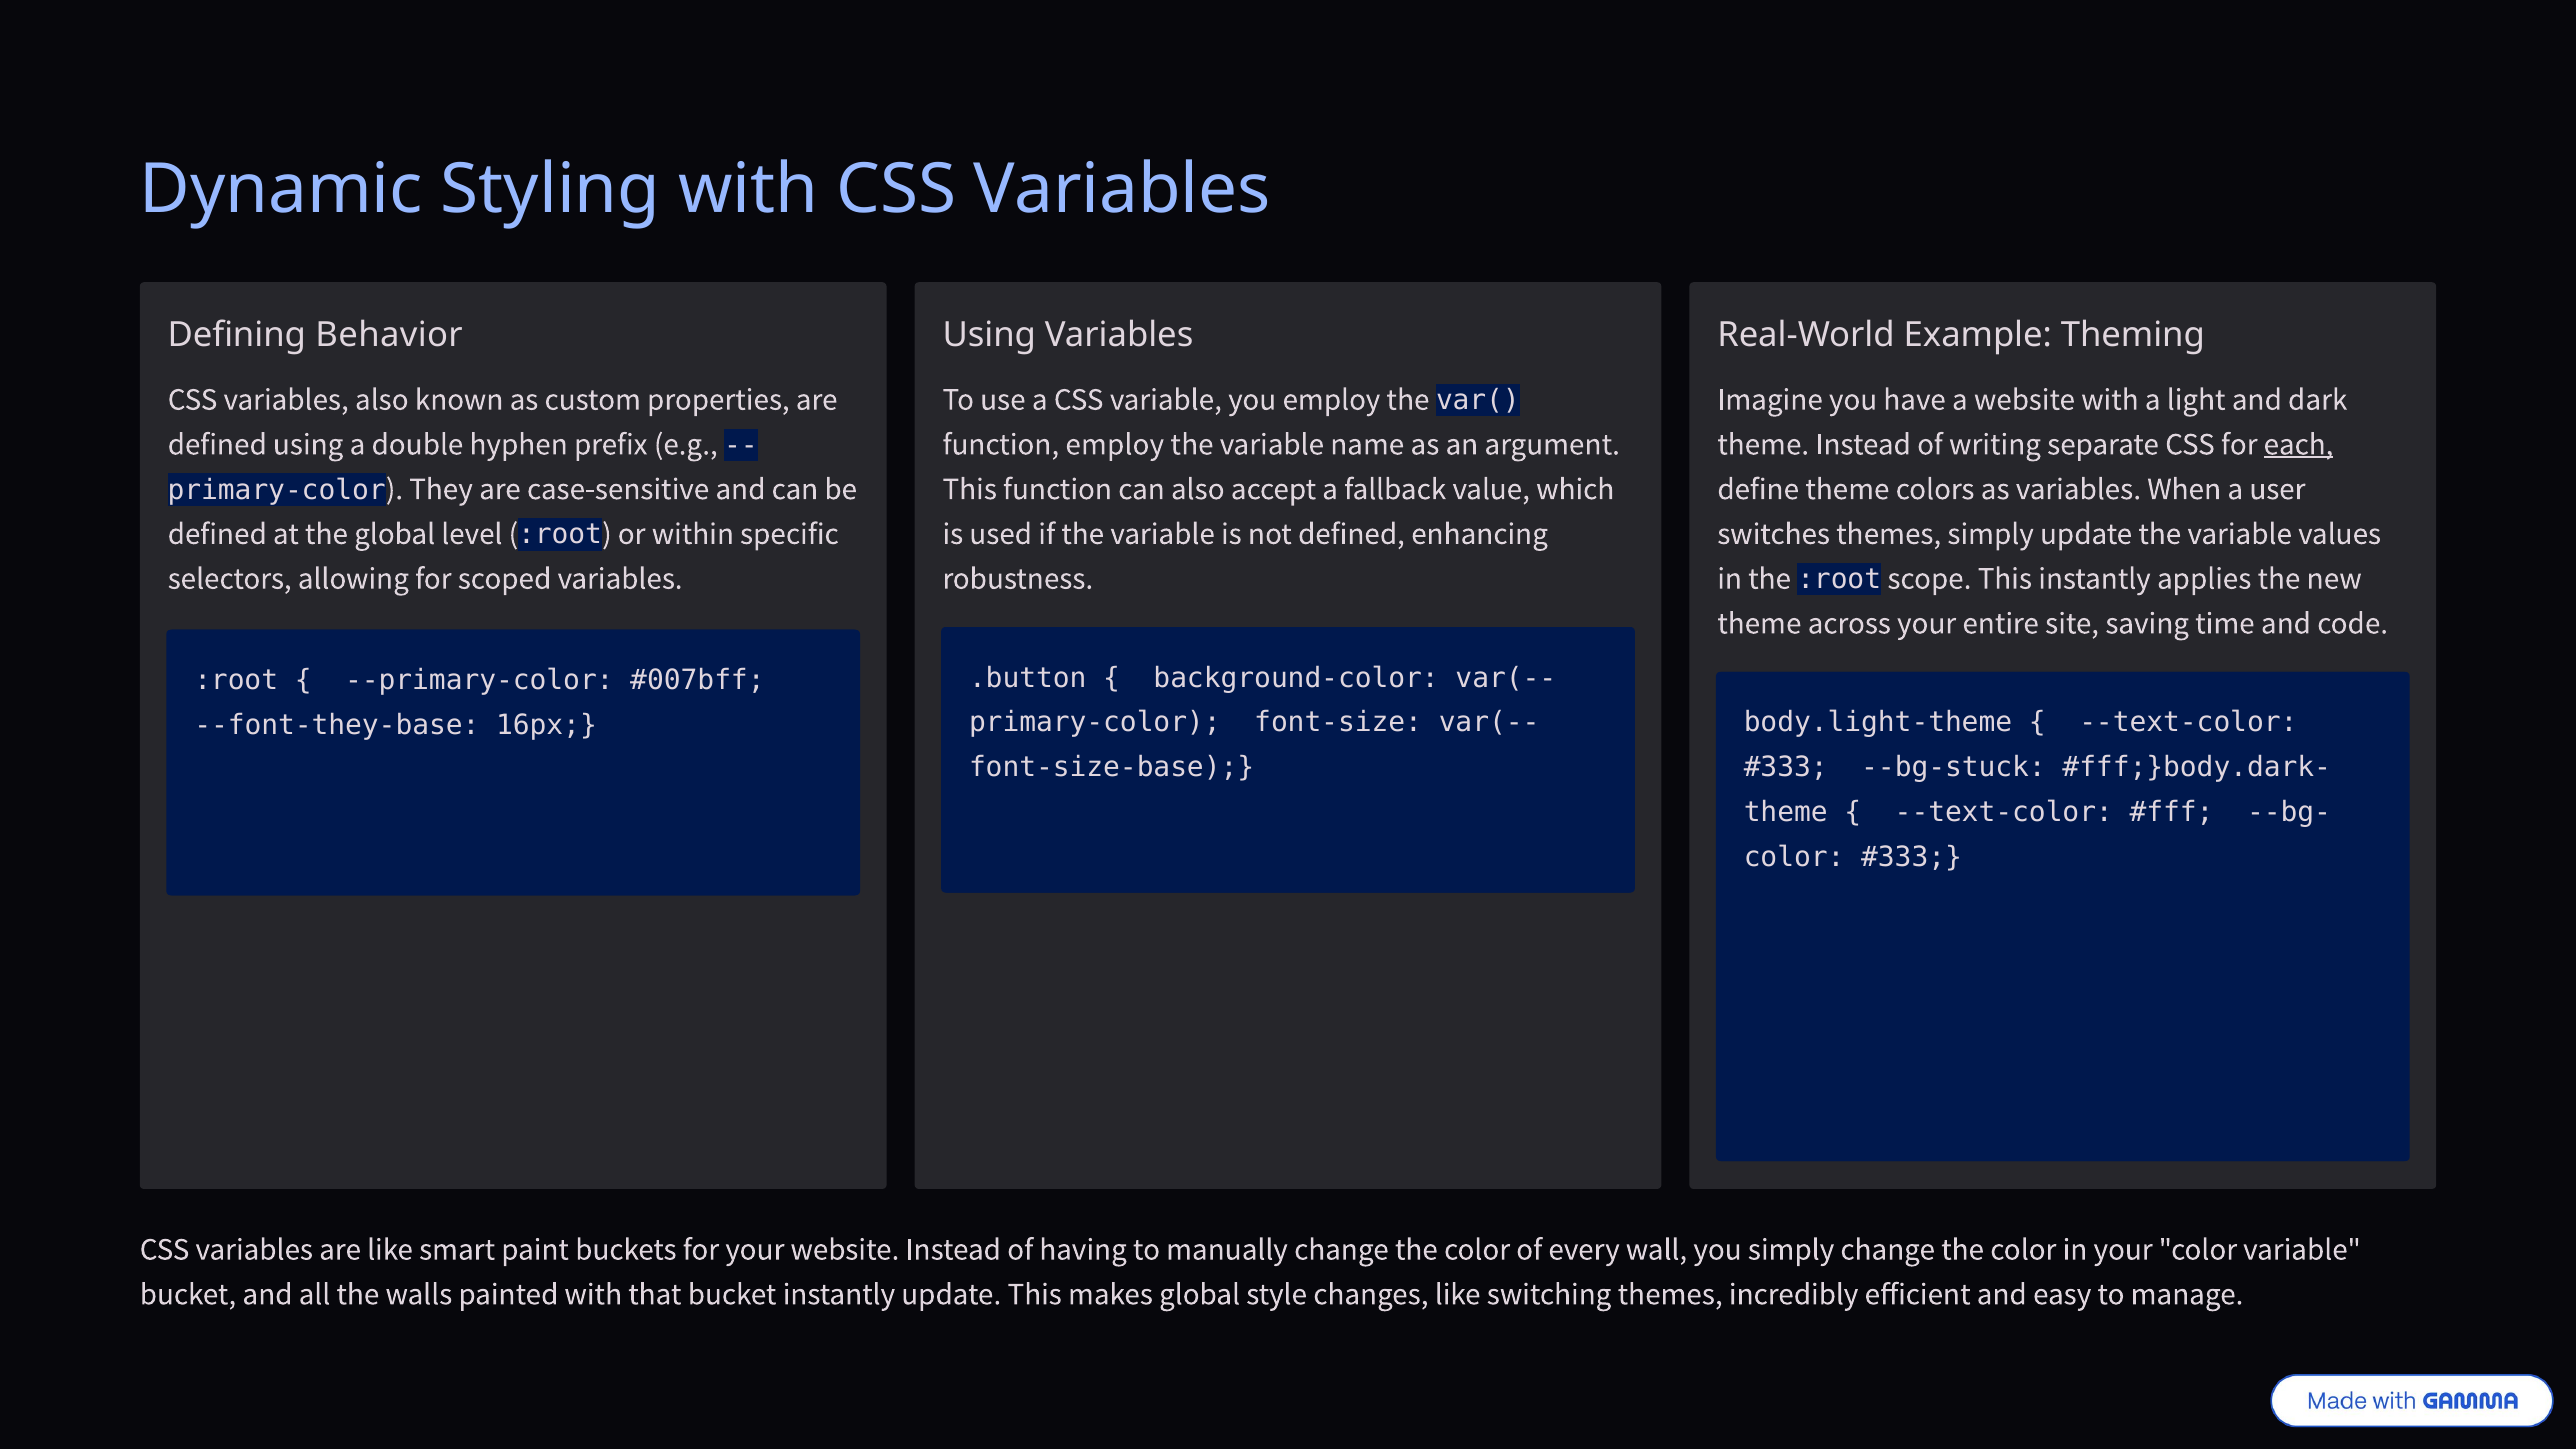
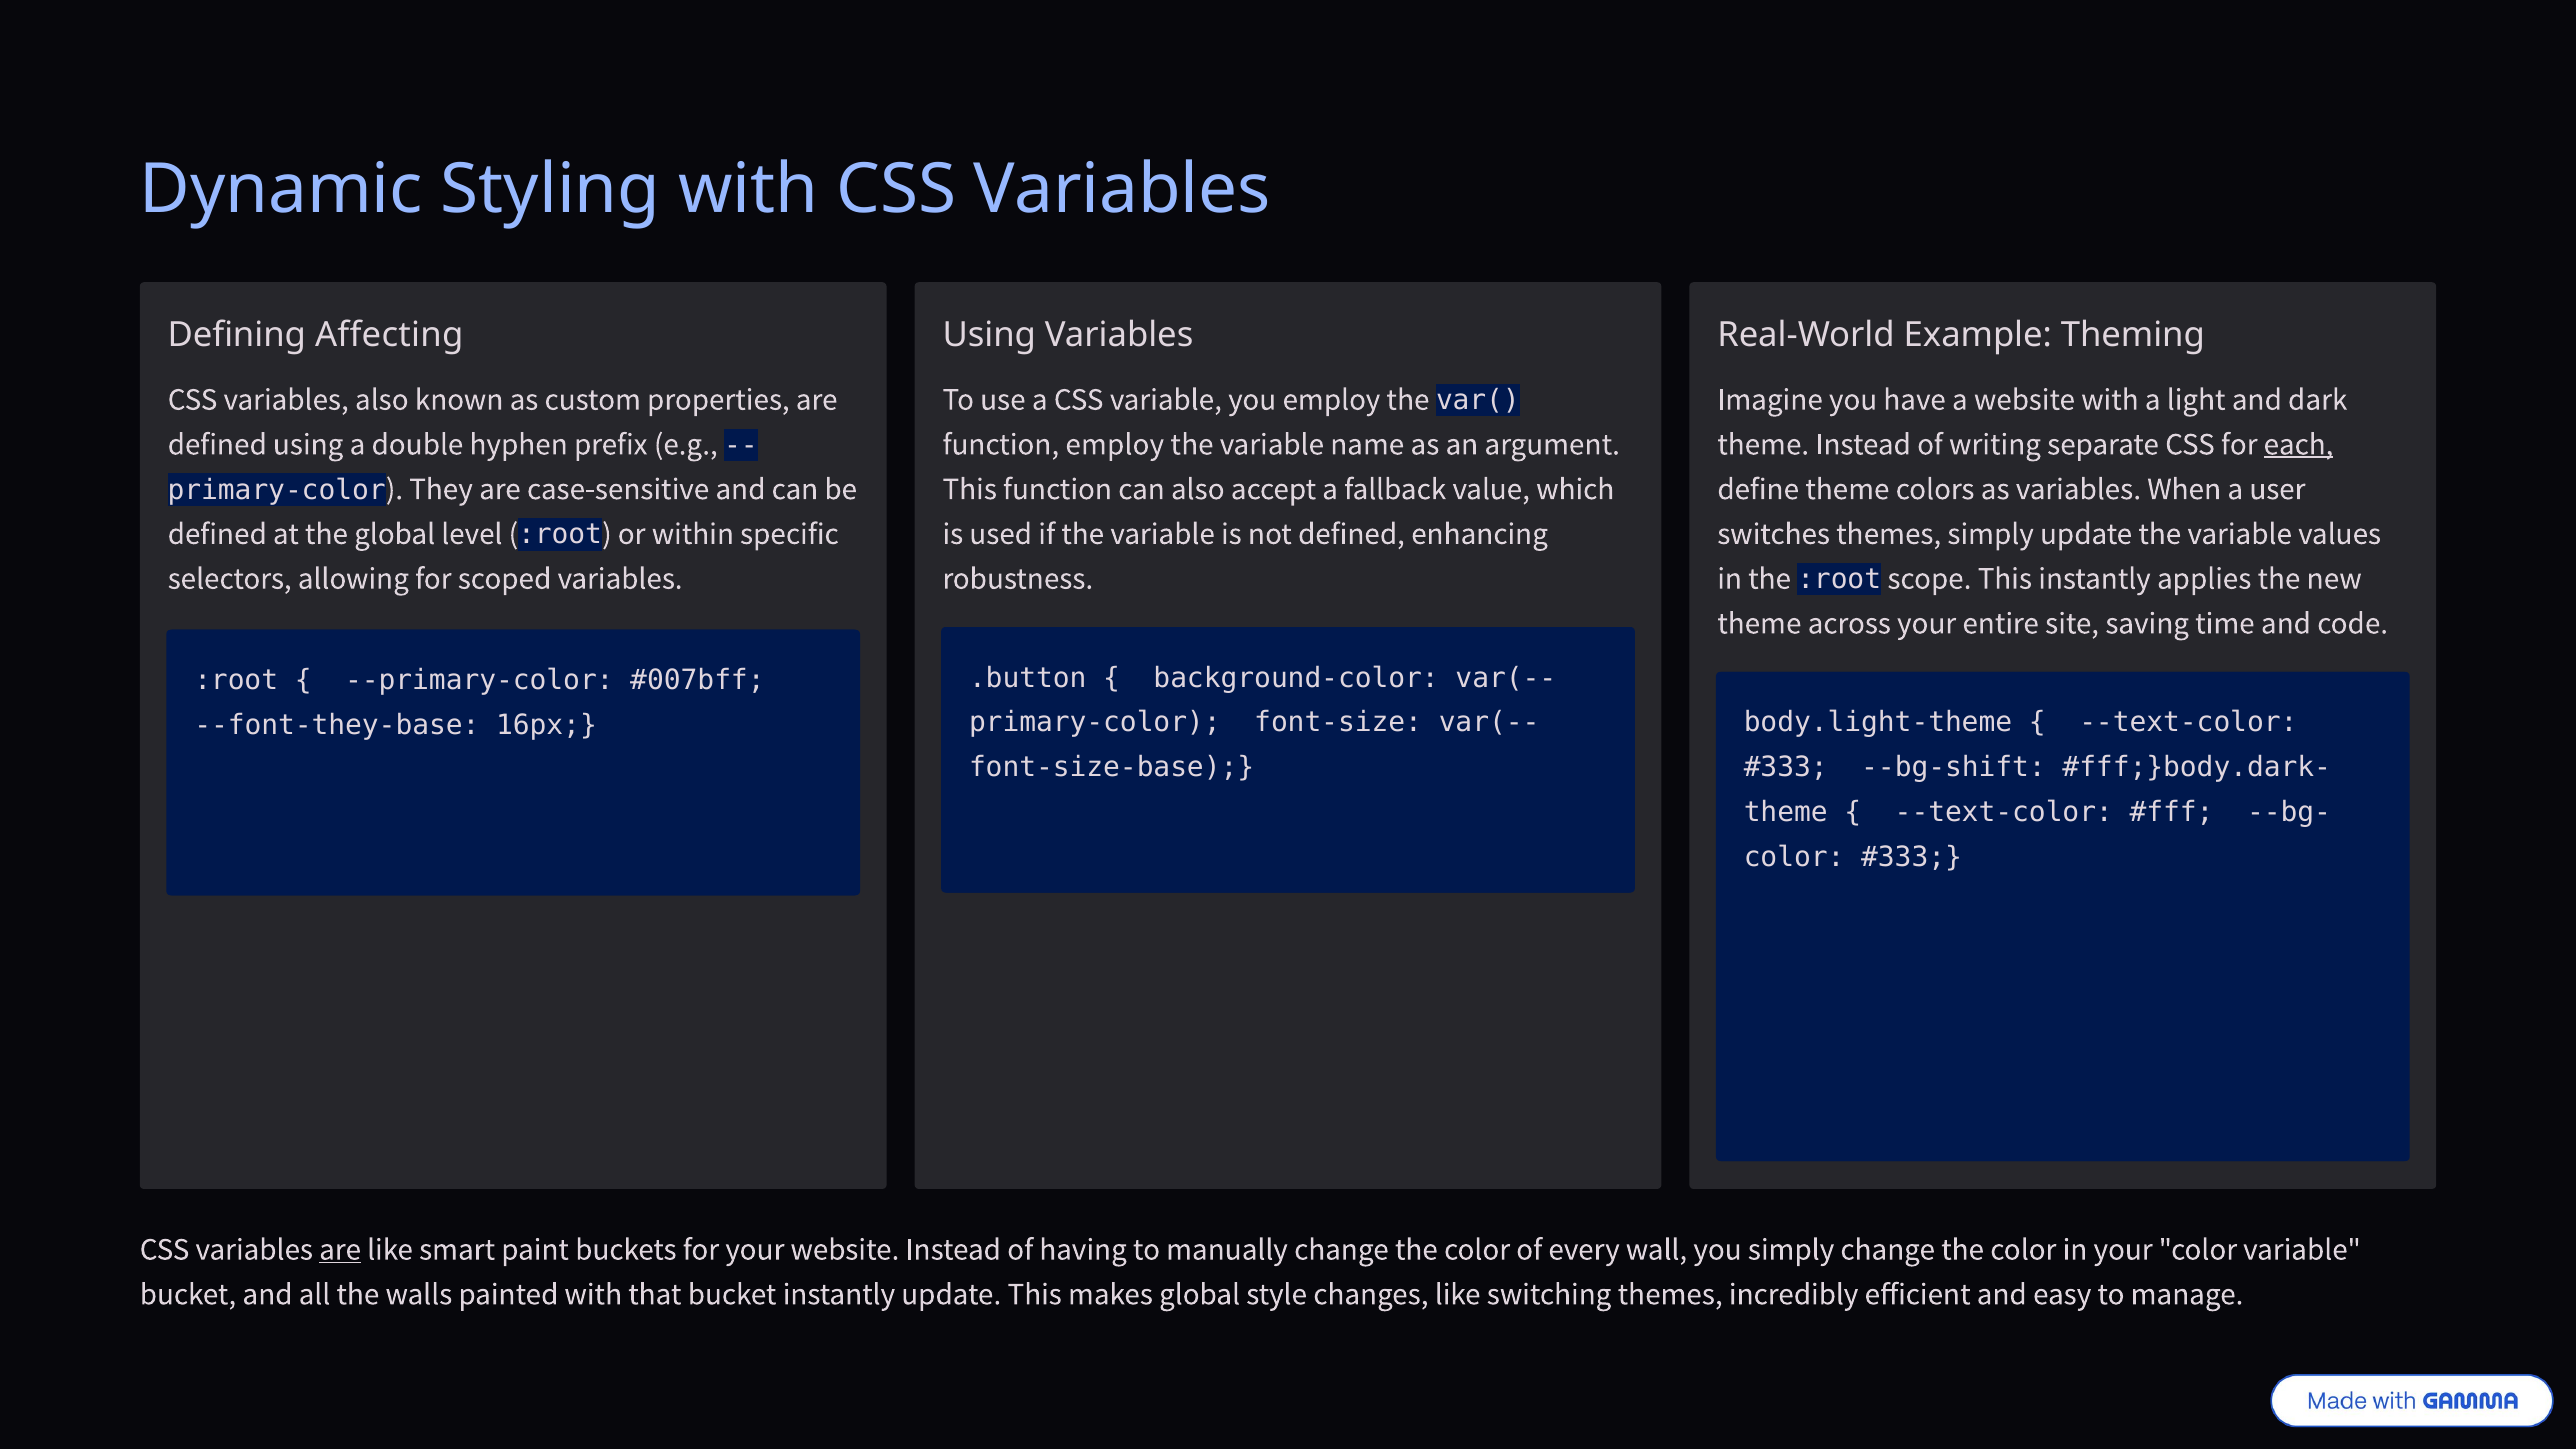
Behavior: Behavior -> Affecting (389, 335)
--bg-stuck: --bg-stuck -> --bg-shift (1954, 767)
are underline: none -> present (340, 1250)
